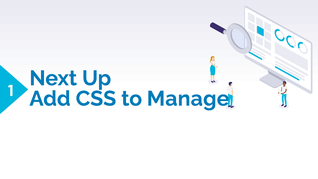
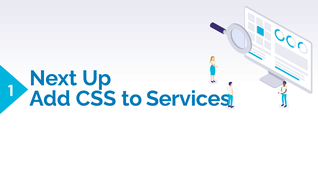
Manage: Manage -> Services (188, 99)
